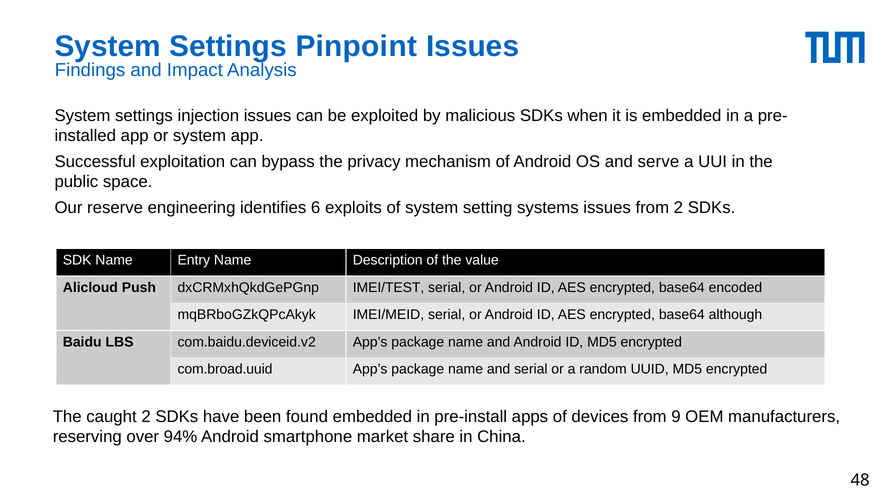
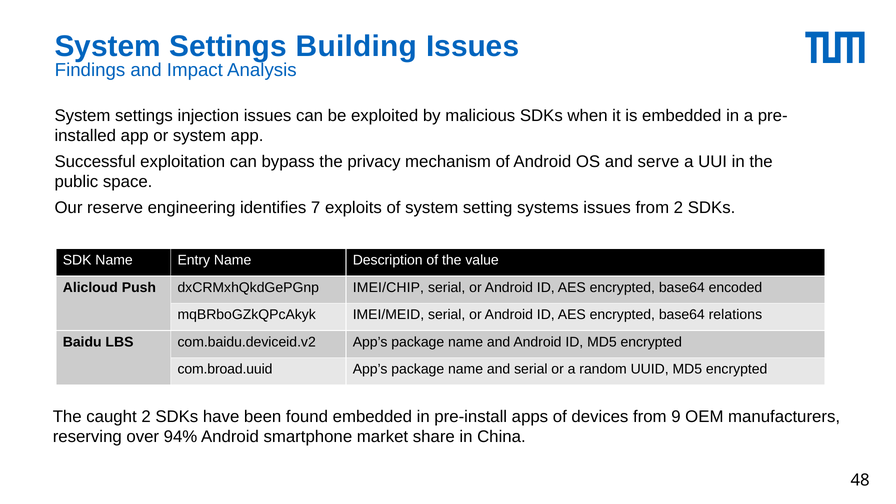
Pinpoint: Pinpoint -> Building (356, 46)
6: 6 -> 7 (316, 208)
IMEI/TEST: IMEI/TEST -> IMEI/CHIP (388, 287)
although: although -> relations (735, 315)
